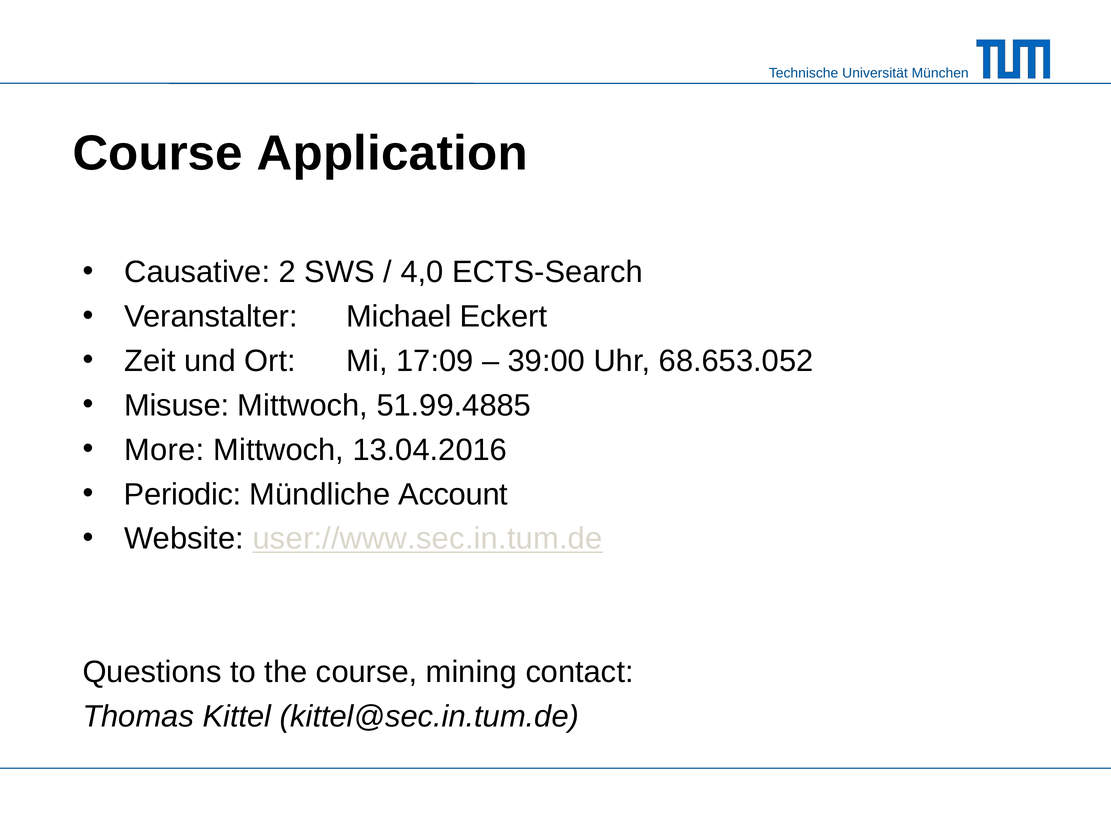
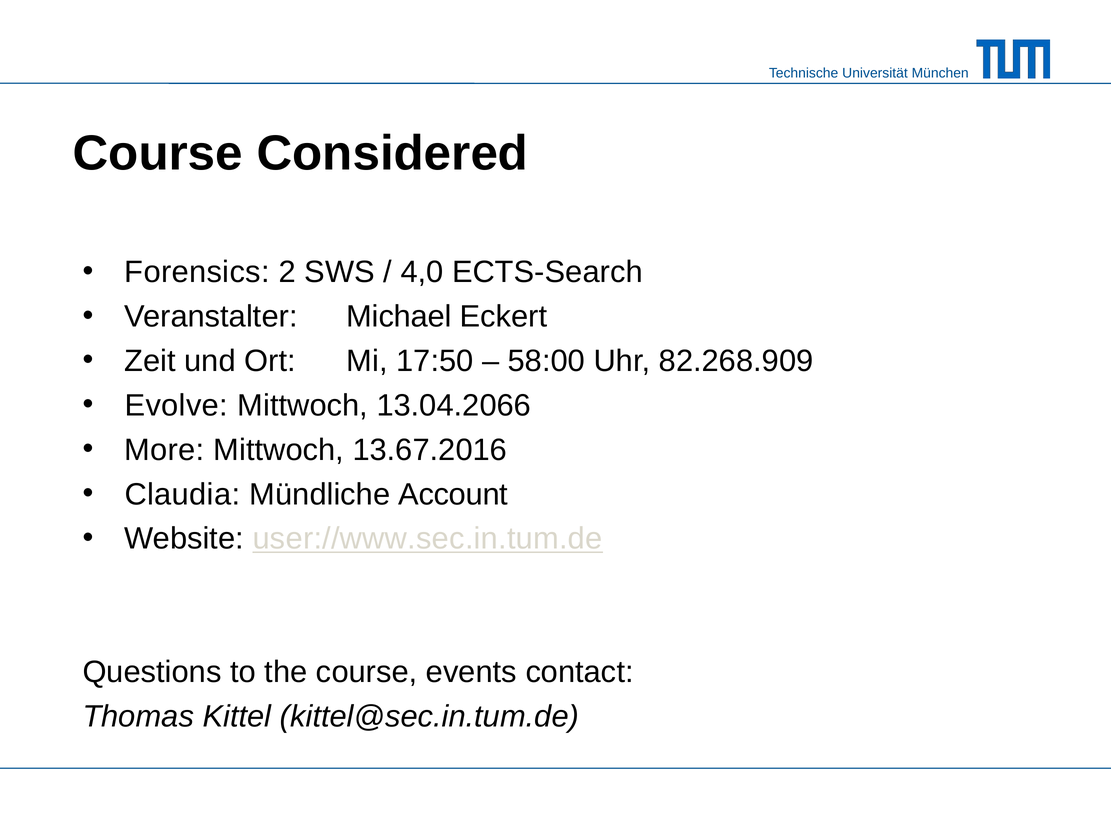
Application: Application -> Considered (392, 153)
Causative: Causative -> Forensics (197, 272)
17:09: 17:09 -> 17:50 (435, 361)
39:00: 39:00 -> 58:00 (546, 361)
68.653.052: 68.653.052 -> 82.268.909 (736, 361)
Misuse: Misuse -> Evolve (176, 406)
51.99.4885: 51.99.4885 -> 13.04.2066 (454, 406)
13.04.2016: 13.04.2016 -> 13.67.2016 (430, 450)
Periodic: Periodic -> Claudia (182, 494)
mining: mining -> events (471, 672)
